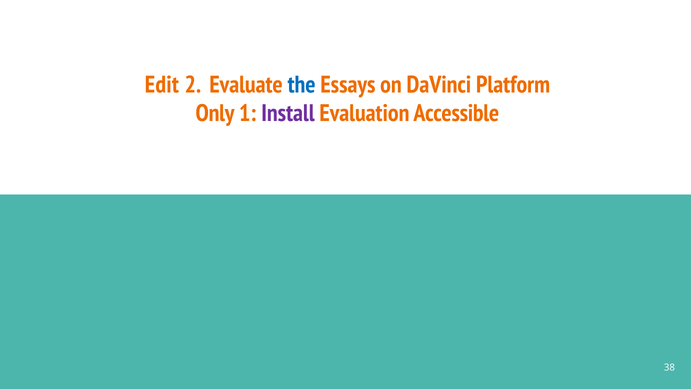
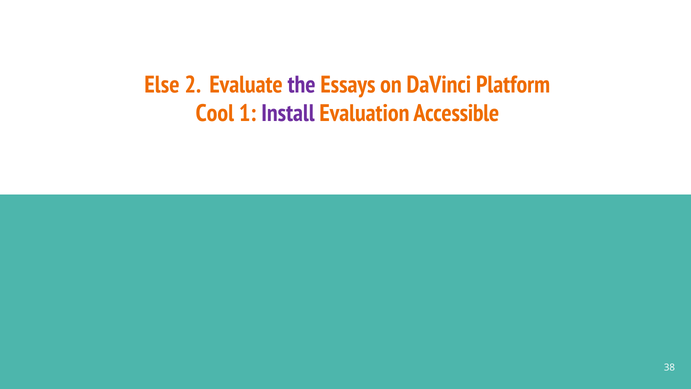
Edit: Edit -> Else (162, 85)
the colour: blue -> purple (302, 85)
Only: Only -> Cool (215, 113)
